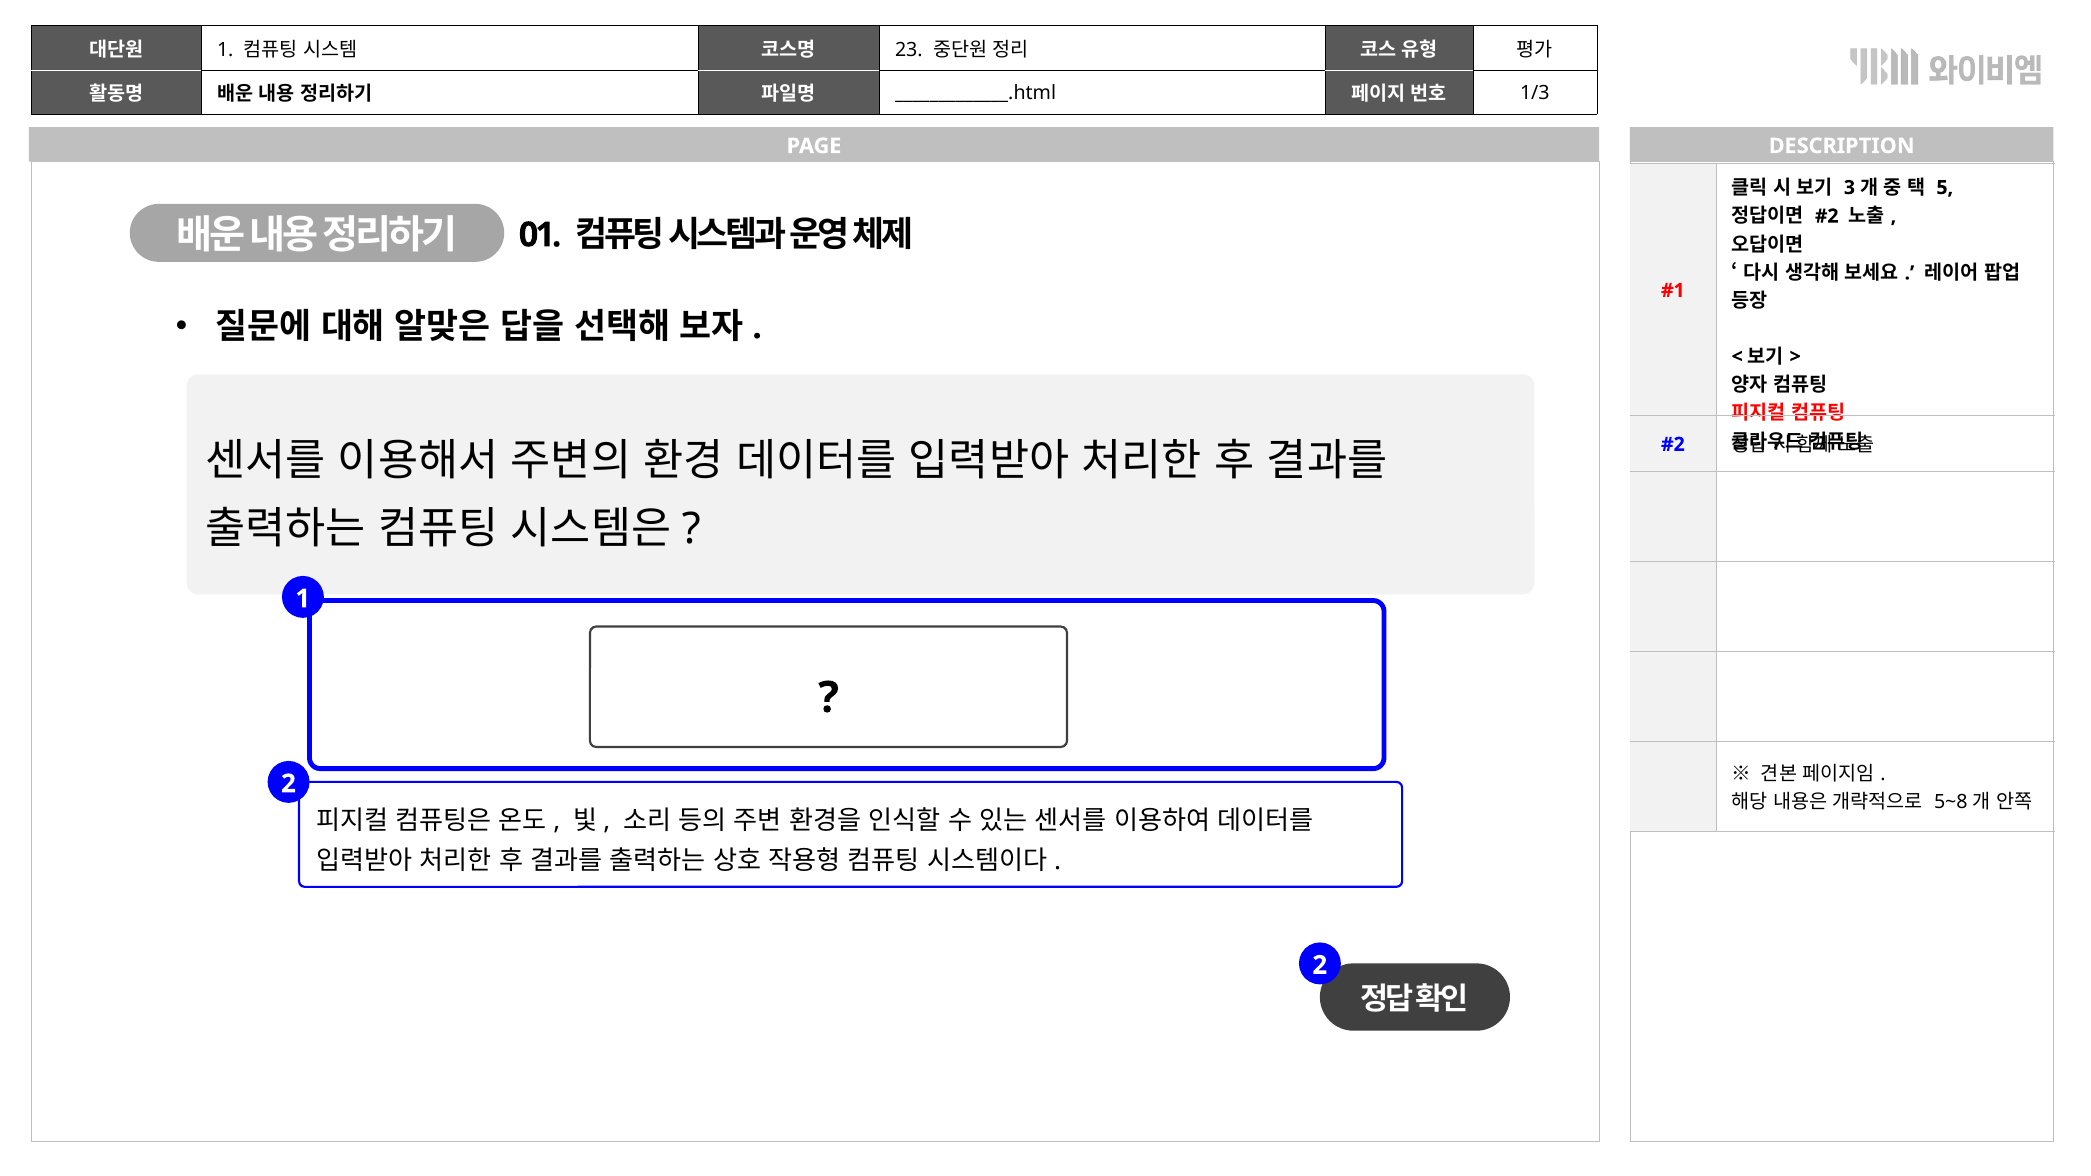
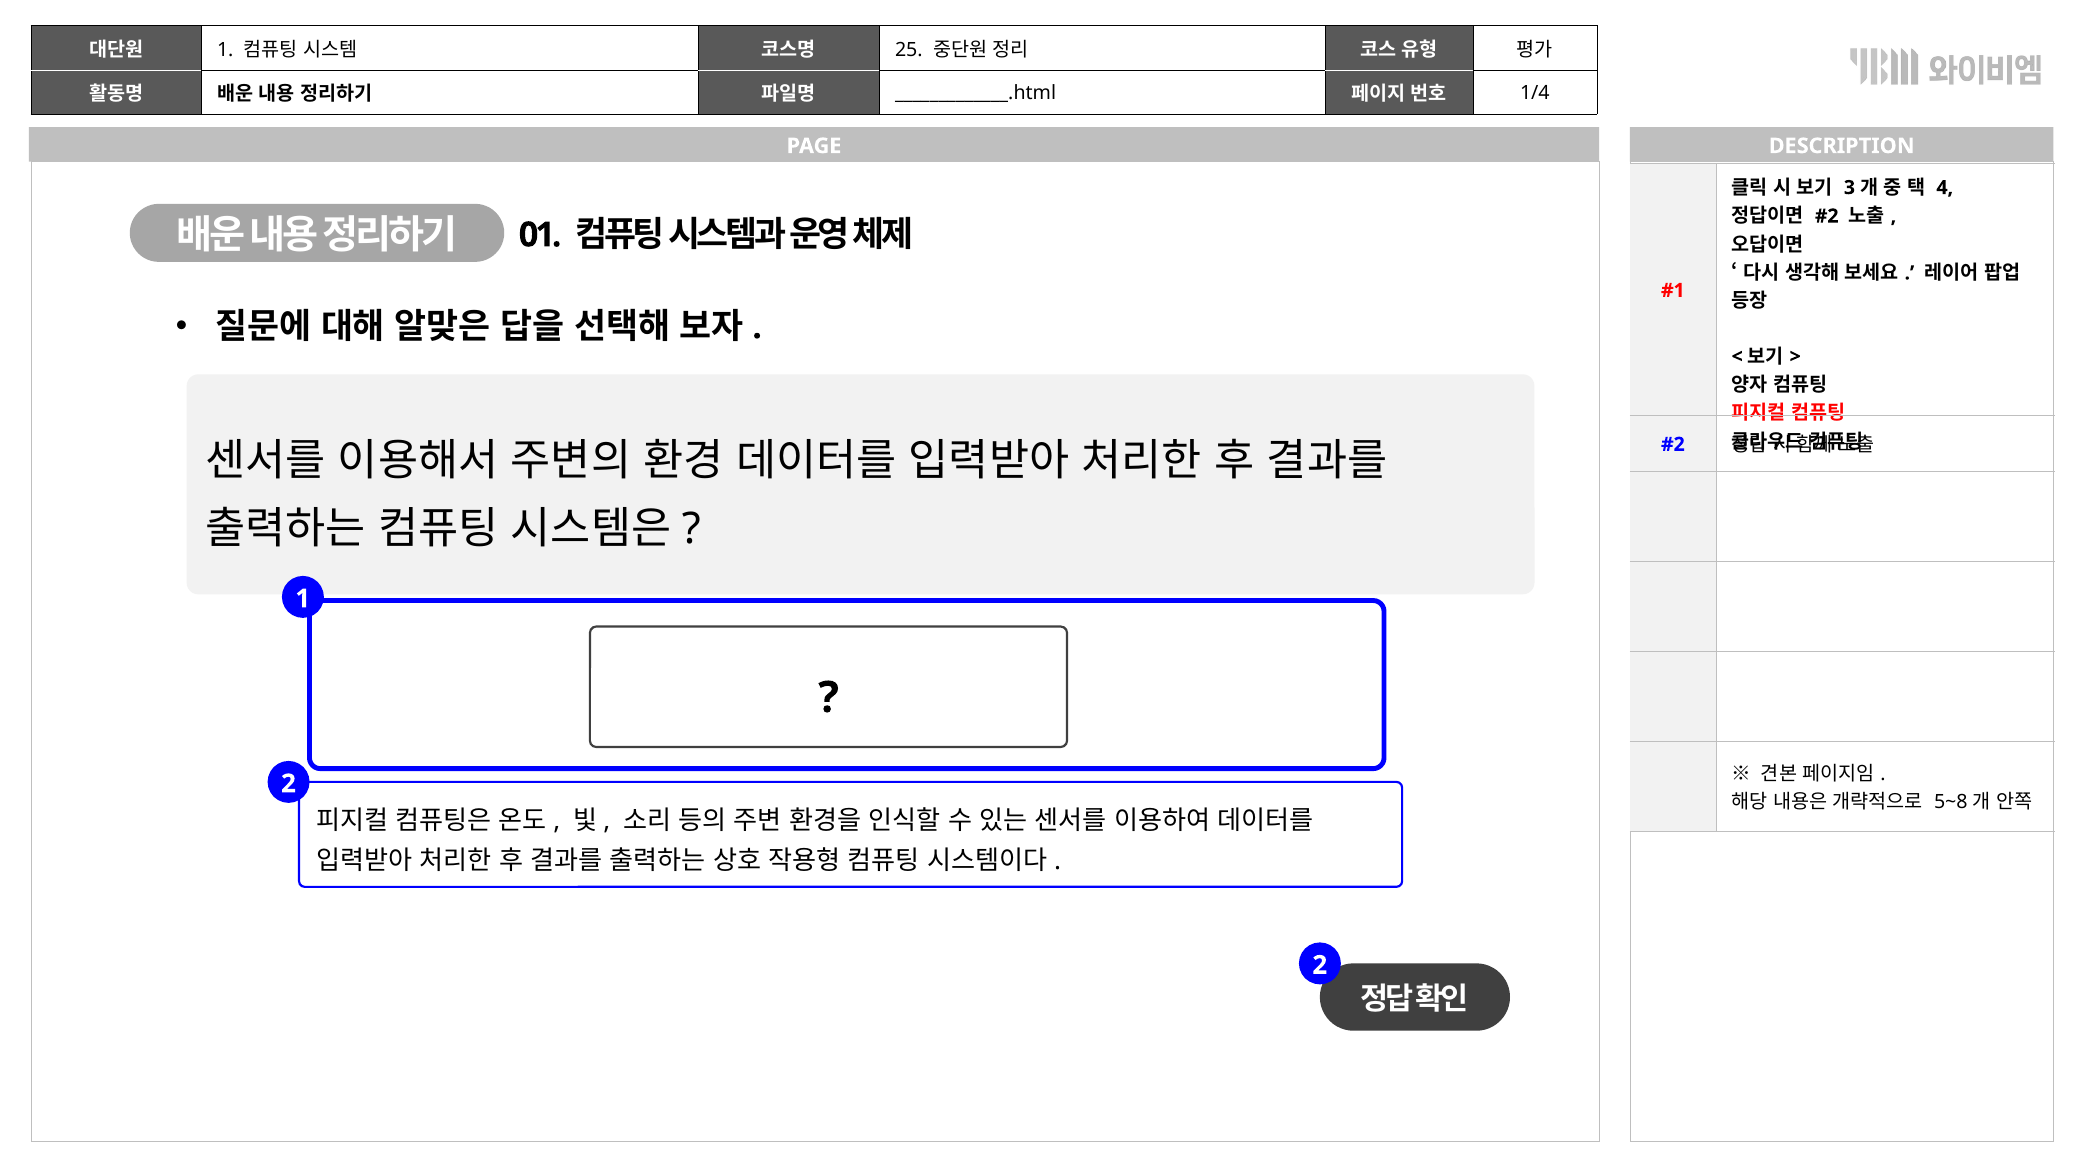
23: 23 -> 25 (909, 50)
1/3: 1/3 -> 1/4 (1535, 93)
5: 5 -> 4 (1945, 188)
